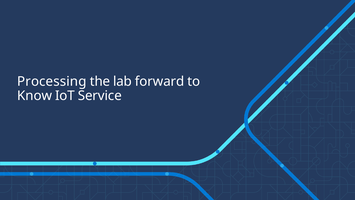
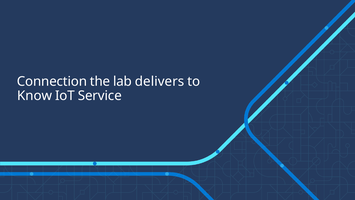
Processing: Processing -> Connection (52, 81)
forward: forward -> delivers (160, 81)
